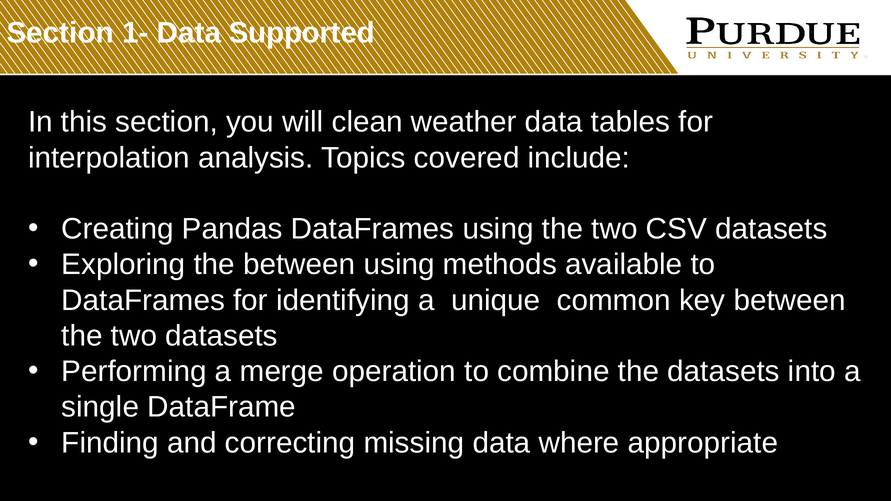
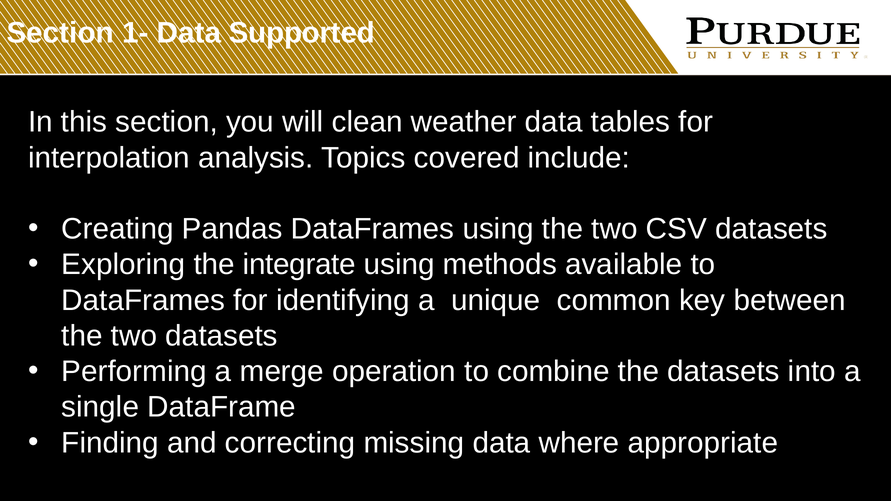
the between: between -> integrate (299, 265)
